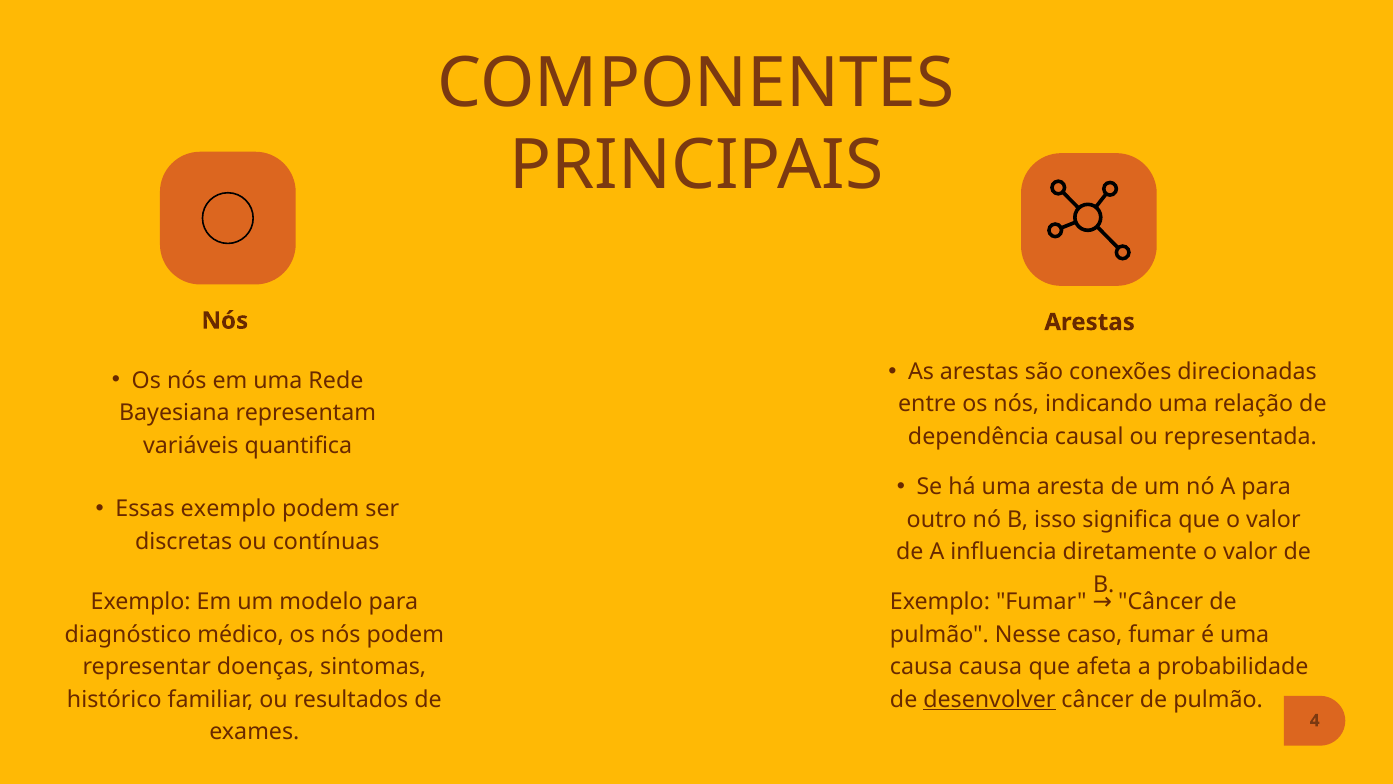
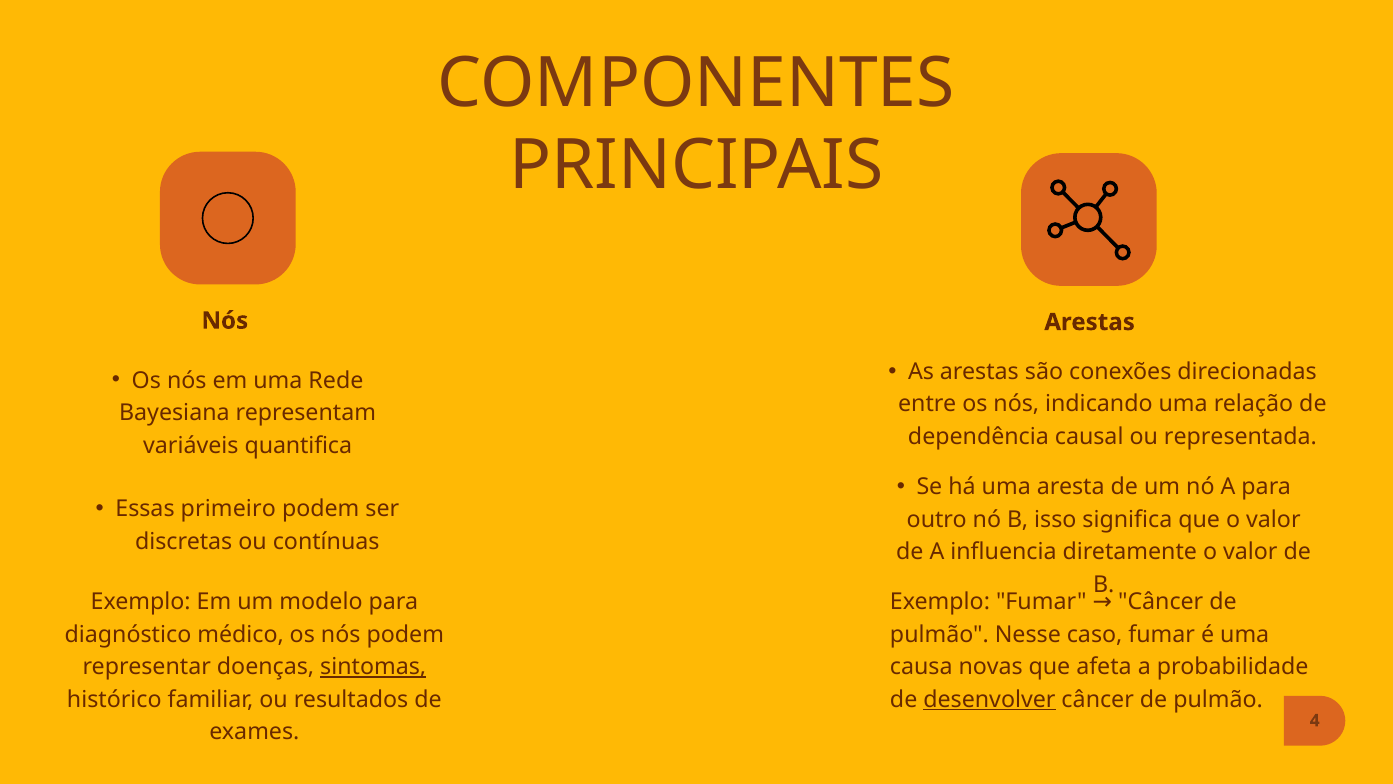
Essas exemplo: exemplo -> primeiro (228, 509)
causa causa: causa -> novas (991, 667)
sintomas underline: none -> present (373, 667)
